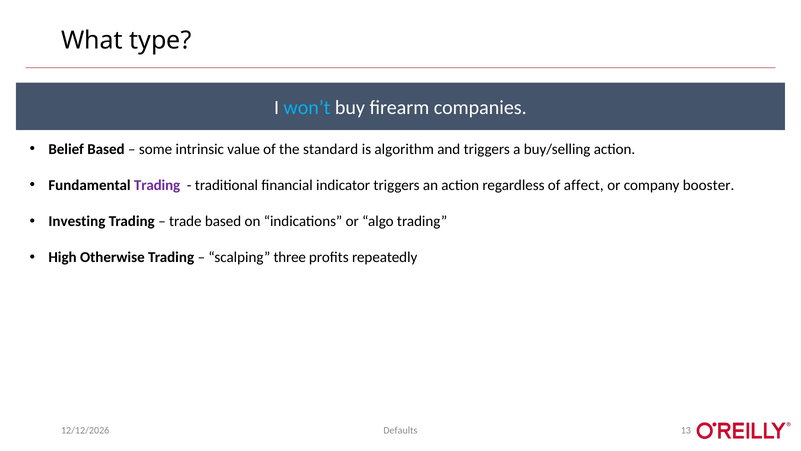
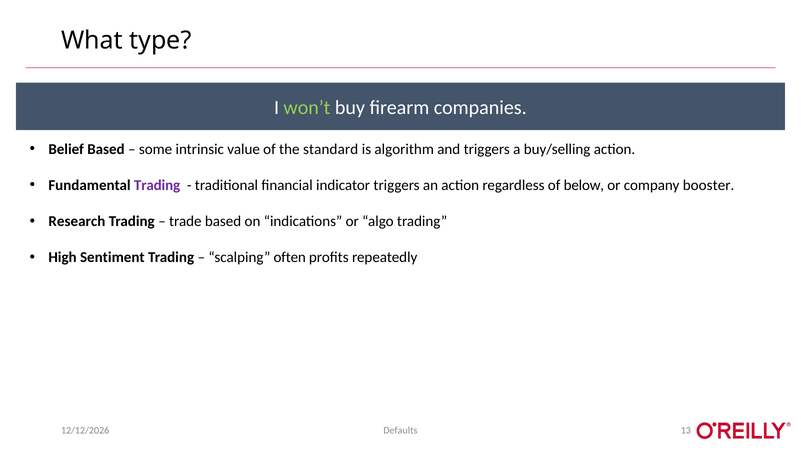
won’t colour: light blue -> light green (307, 108)
affect: affect -> below (584, 185)
Investing: Investing -> Research (77, 221)
Otherwise: Otherwise -> Sentiment (112, 257)
three: three -> often (290, 257)
